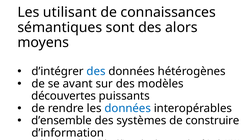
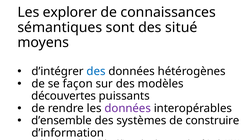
utilisant: utilisant -> explorer (70, 12)
alors: alors -> situé (181, 27)
avant: avant -> façon (78, 84)
données colour: blue -> purple (128, 108)
